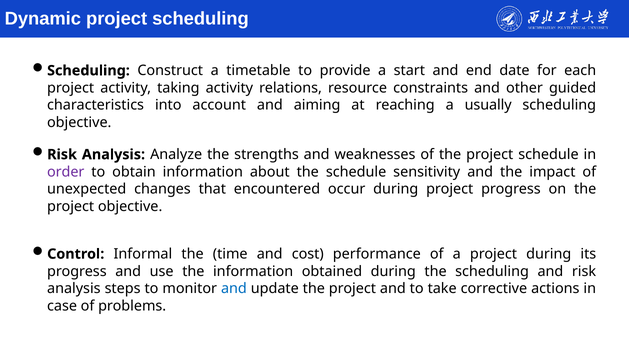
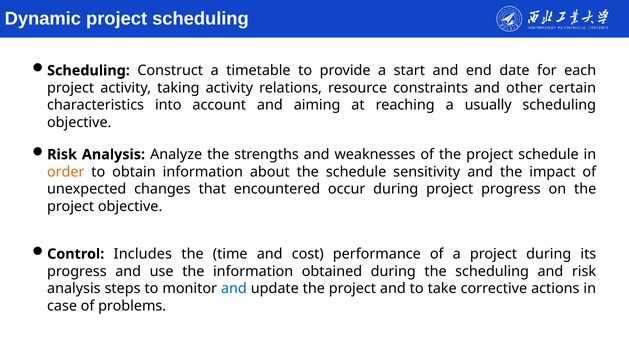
guided: guided -> certain (573, 88)
order colour: purple -> orange (66, 172)
Informal: Informal -> Includes (143, 254)
